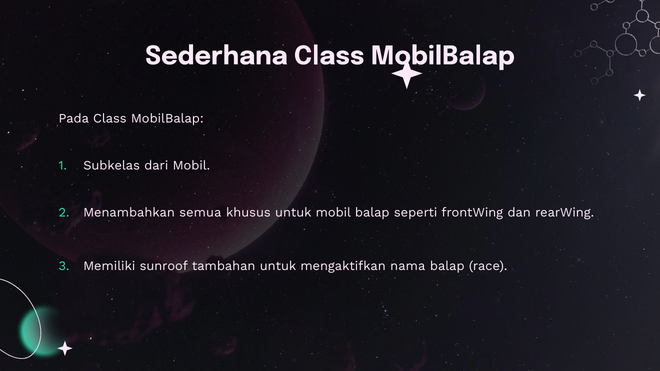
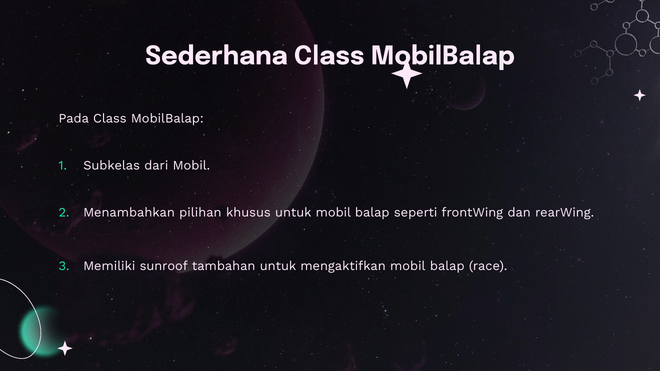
semua: semua -> pilihan (200, 213)
mengaktifkan nama: nama -> mobil (408, 266)
